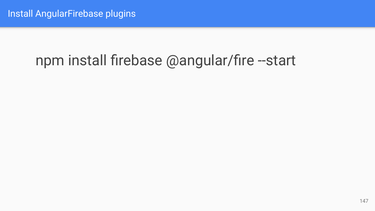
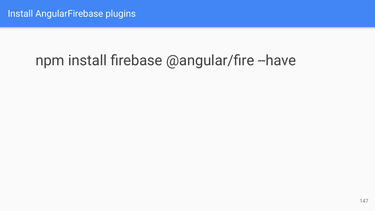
--start: --start -> --have (277, 60)
